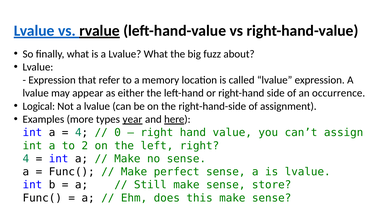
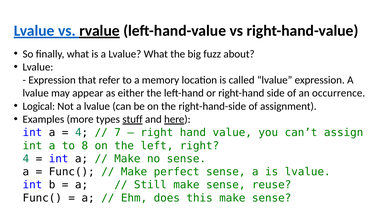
year: year -> stuff (133, 120)
0: 0 -> 7 (118, 133)
2: 2 -> 8 (85, 146)
store: store -> reuse (272, 185)
